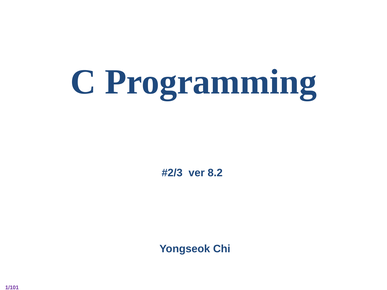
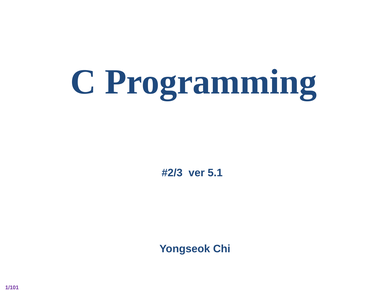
8.2: 8.2 -> 5.1 (215, 173)
